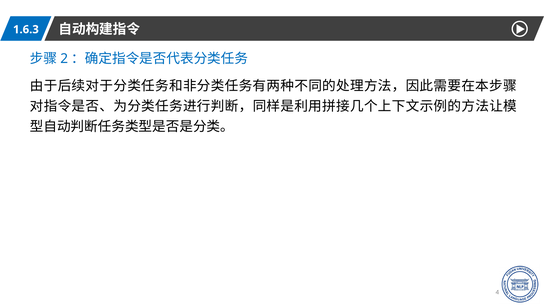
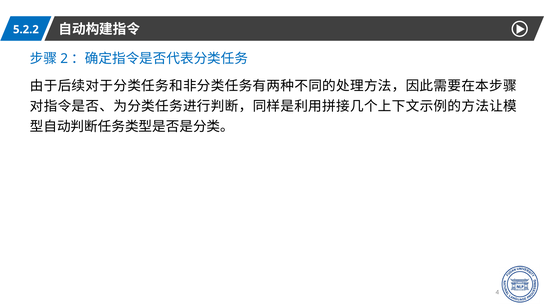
1.6.3: 1.6.3 -> 5.2.2 (26, 30)
